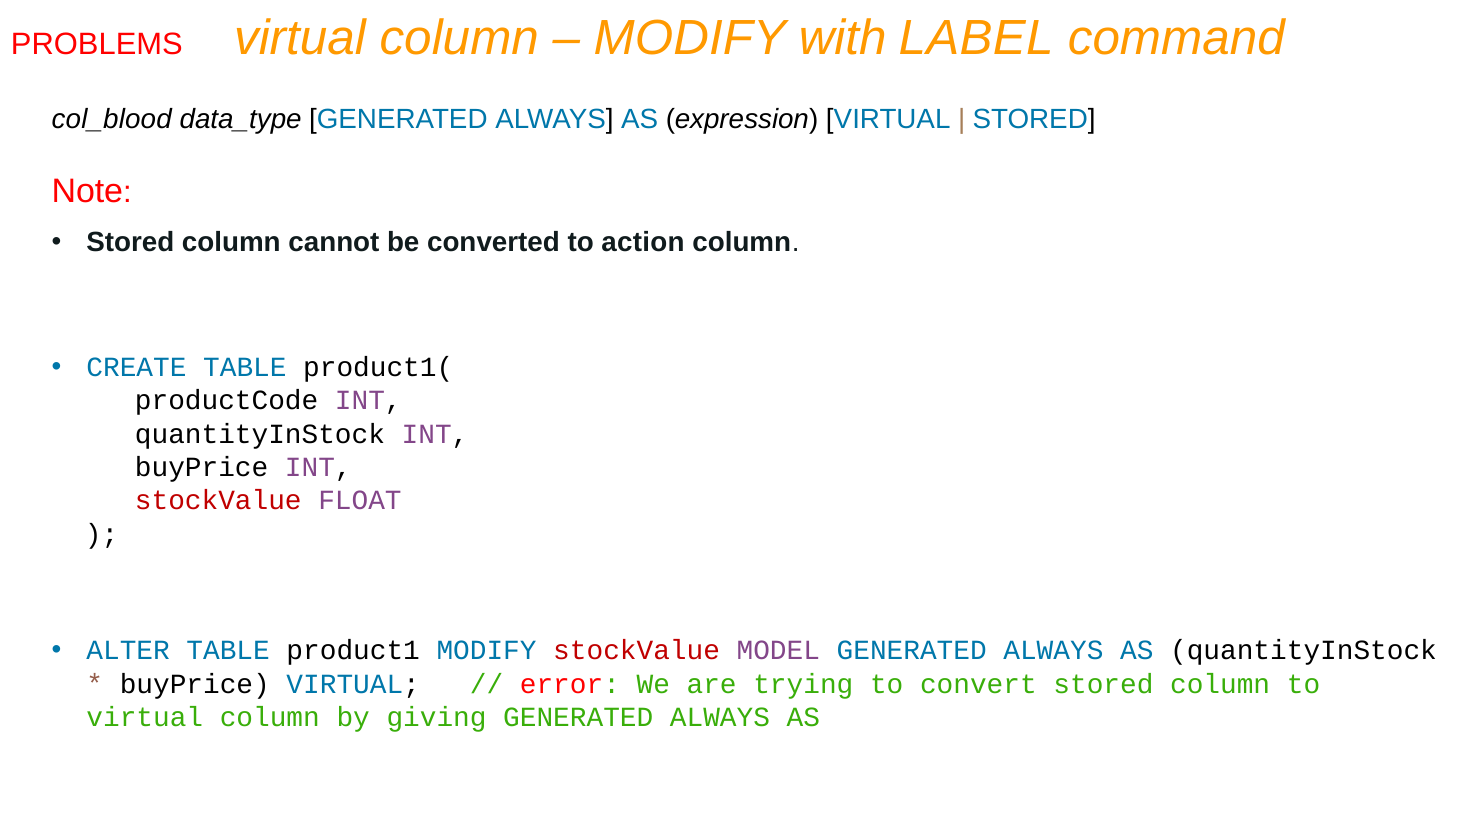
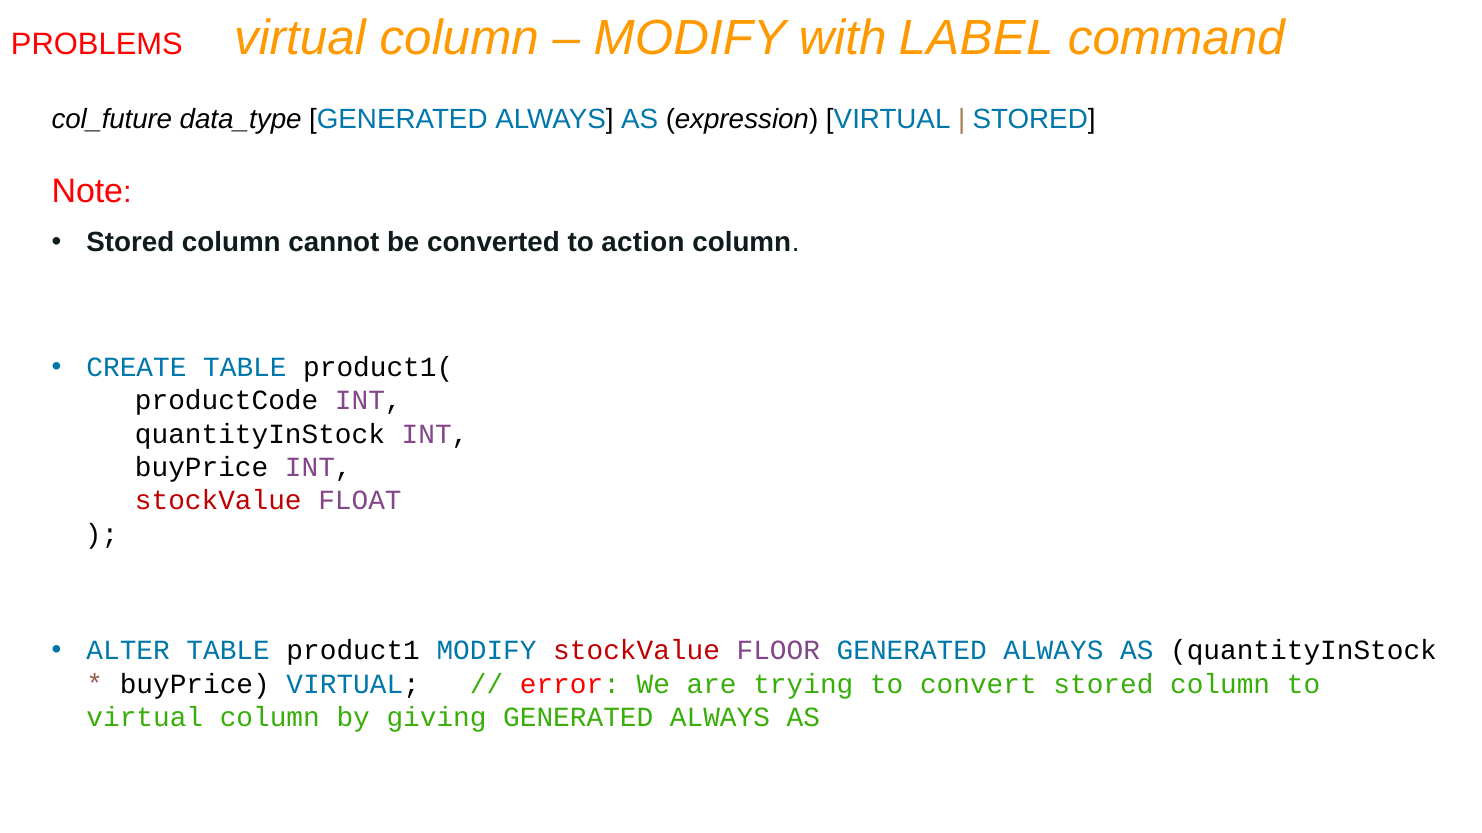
col_blood: col_blood -> col_future (112, 119)
MODEL: MODEL -> FLOOR (778, 651)
